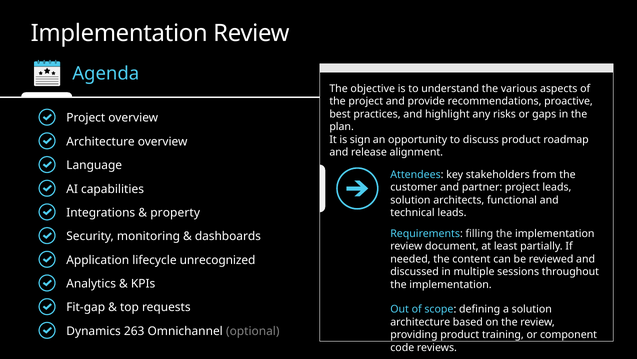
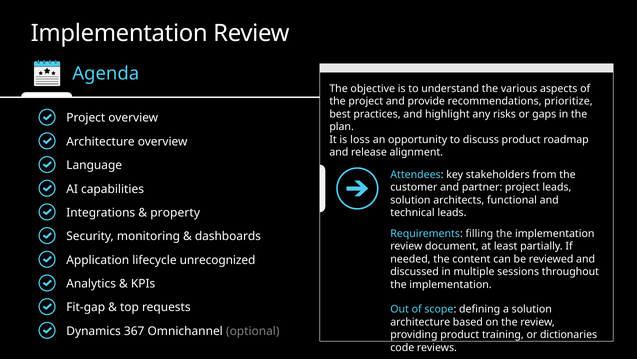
proactive: proactive -> prioritize (568, 101)
sign: sign -> loss (360, 139)
263: 263 -> 367 (134, 331)
component: component -> dictionaries (569, 334)
